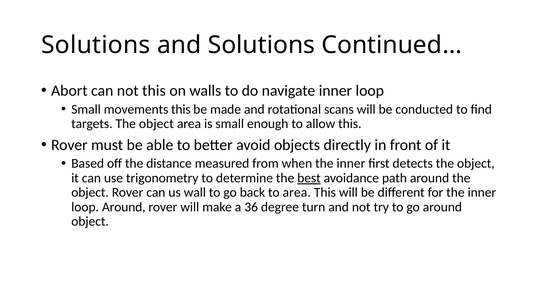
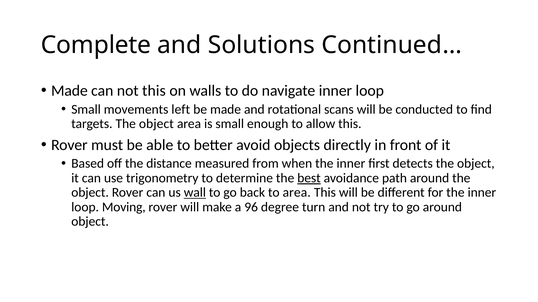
Solutions: Solutions -> Complete (96, 45)
Abort: Abort -> Made (69, 91)
movements this: this -> left (181, 110)
wall underline: none -> present (195, 193)
loop Around: Around -> Moving (124, 207)
36: 36 -> 96 (251, 207)
